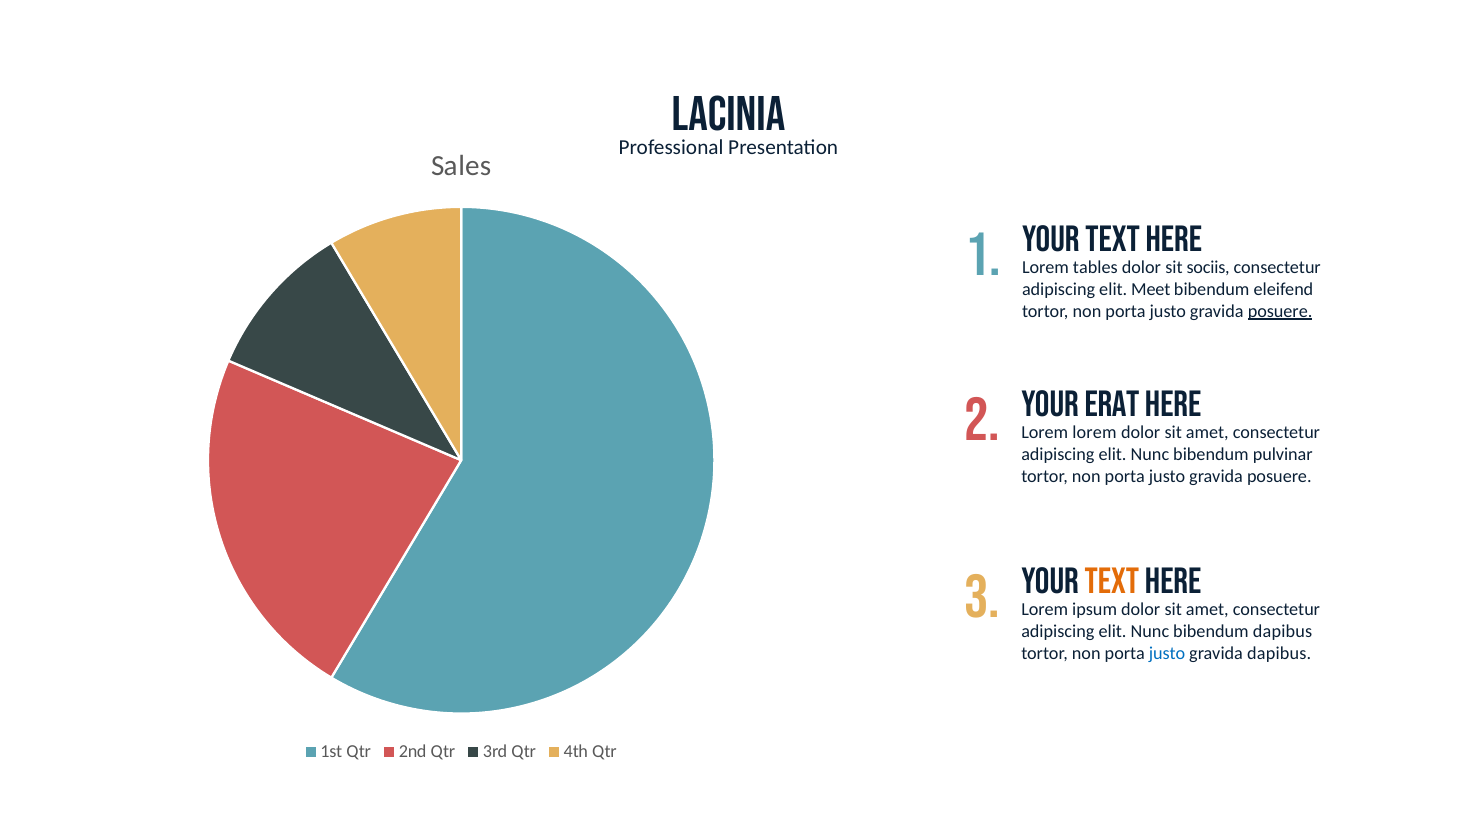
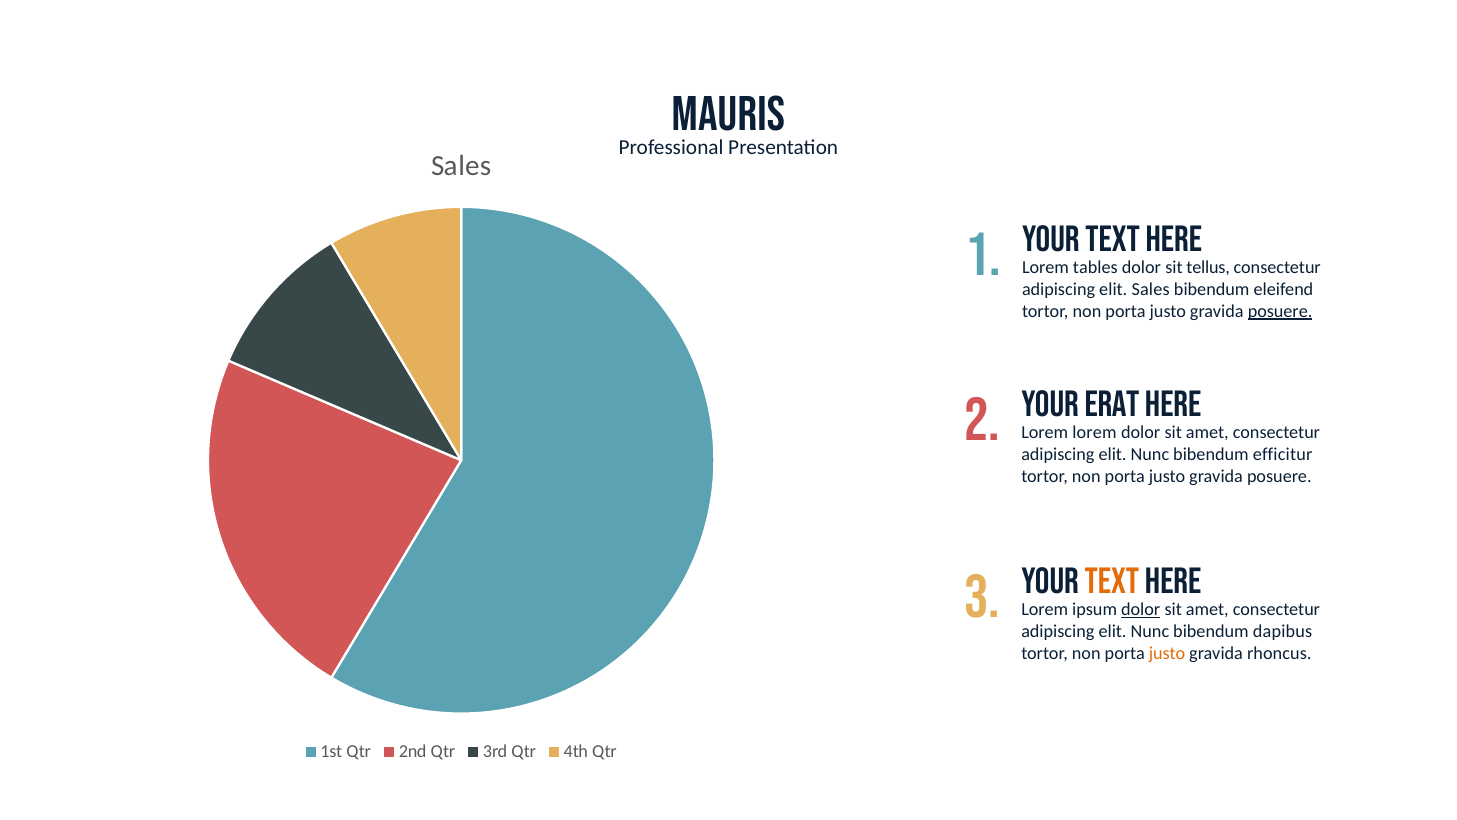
lacinia: lacinia -> mauris (728, 114)
sociis: sociis -> tellus (1208, 267)
elit Meet: Meet -> Sales (1151, 289)
pulvinar: pulvinar -> efficitur (1283, 454)
dolor underline: none -> present (1141, 609)
justo colour: blue -> orange (1167, 653)
gravida dapibus: dapibus -> rhoncus (1279, 653)
